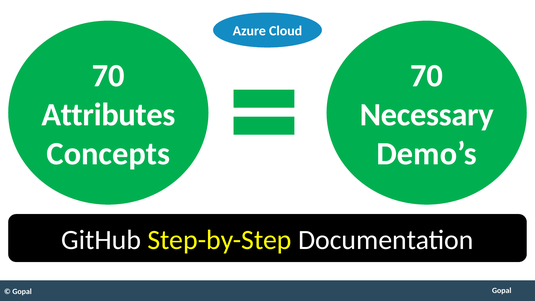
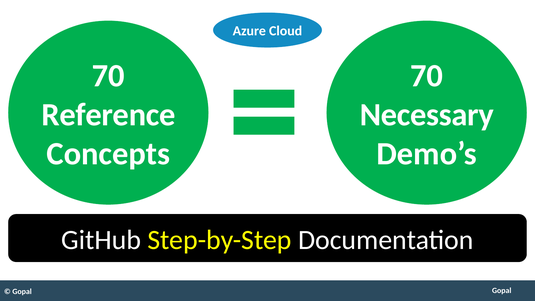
Attributes: Attributes -> Reference (108, 115)
